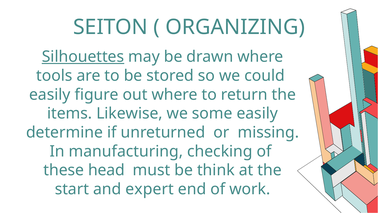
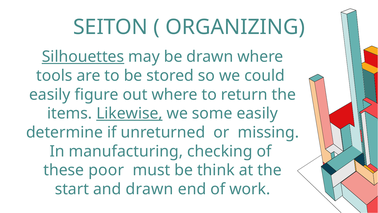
Likewise underline: none -> present (129, 113)
head: head -> poor (106, 170)
and expert: expert -> drawn (150, 189)
